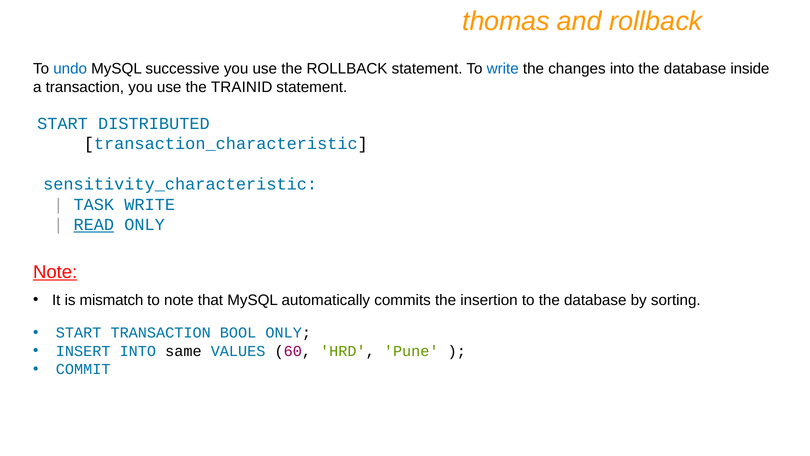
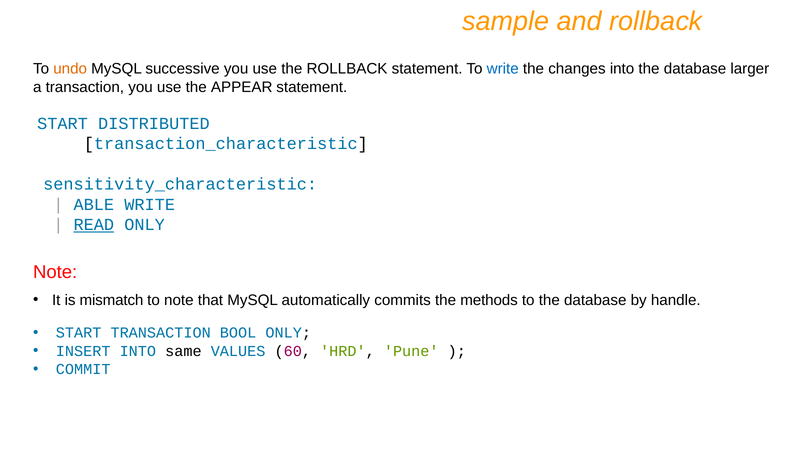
thomas: thomas -> sample (506, 21)
undo colour: blue -> orange (70, 69)
inside: inside -> larger (750, 69)
TRAINID: TRAINID -> APPEAR (242, 87)
TASK: TASK -> ABLE (94, 204)
Note underline: present -> none (55, 272)
insertion: insertion -> methods (489, 300)
sorting: sorting -> handle (676, 300)
